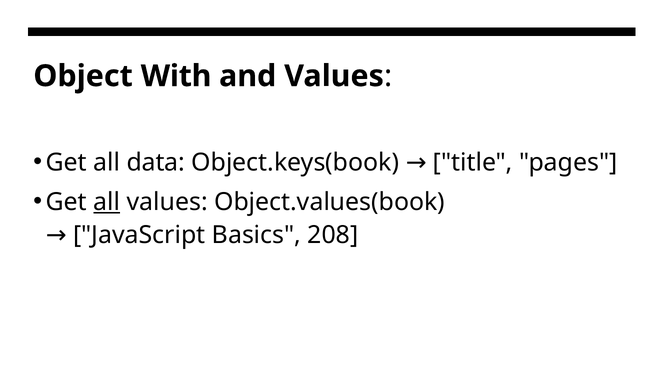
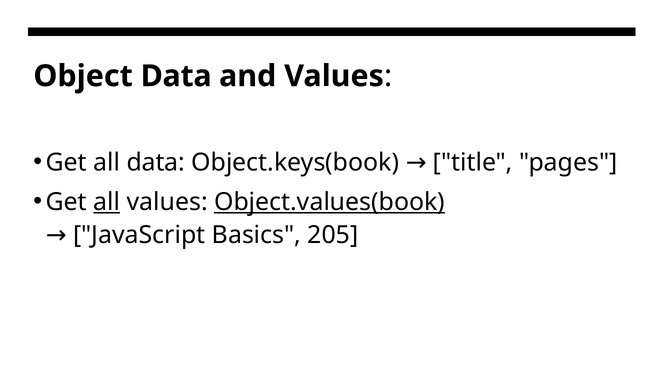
Object With: With -> Data (176, 76)
Object.values(book underline: none -> present (330, 202)
208: 208 -> 205 (333, 235)
